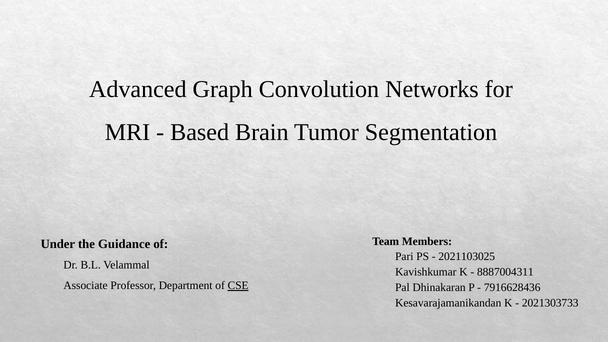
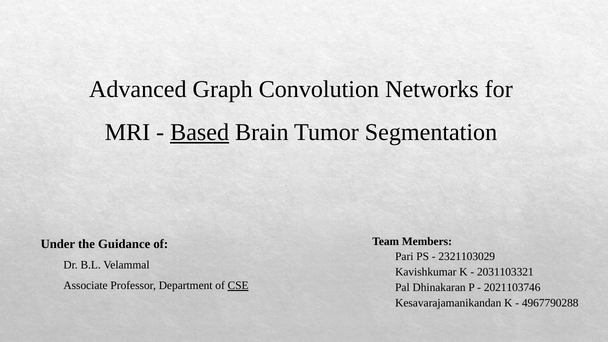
Based underline: none -> present (200, 132)
2021103025: 2021103025 -> 2321103029 (467, 257)
8887004311: 8887004311 -> 2031103321 (505, 272)
7916628436: 7916628436 -> 2021103746 (512, 288)
2021303733: 2021303733 -> 4967790288 (550, 303)
